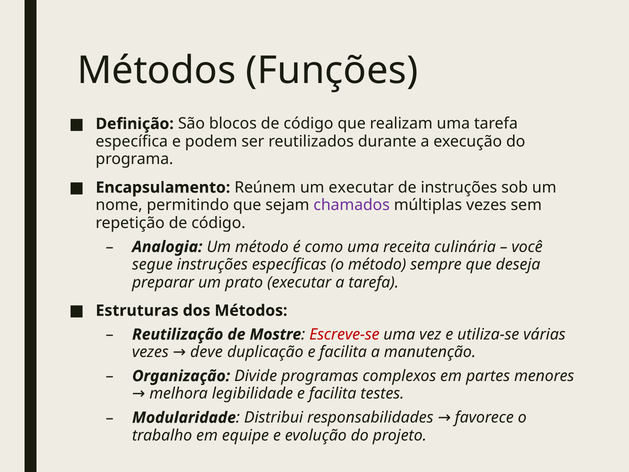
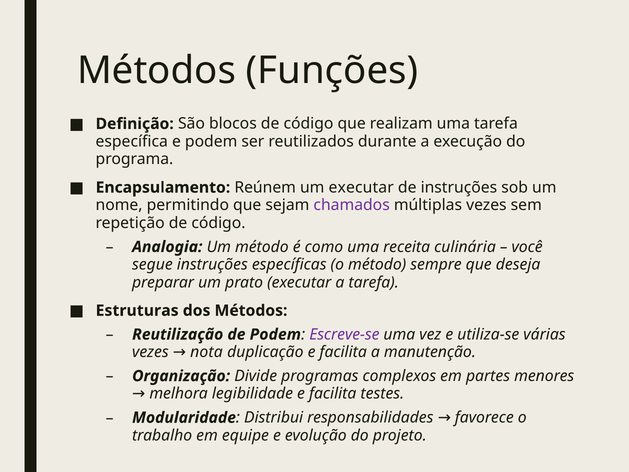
de Mostre: Mostre -> Podem (275, 334)
Escreve-se colour: red -> purple (344, 334)
deve: deve -> nota (207, 352)
